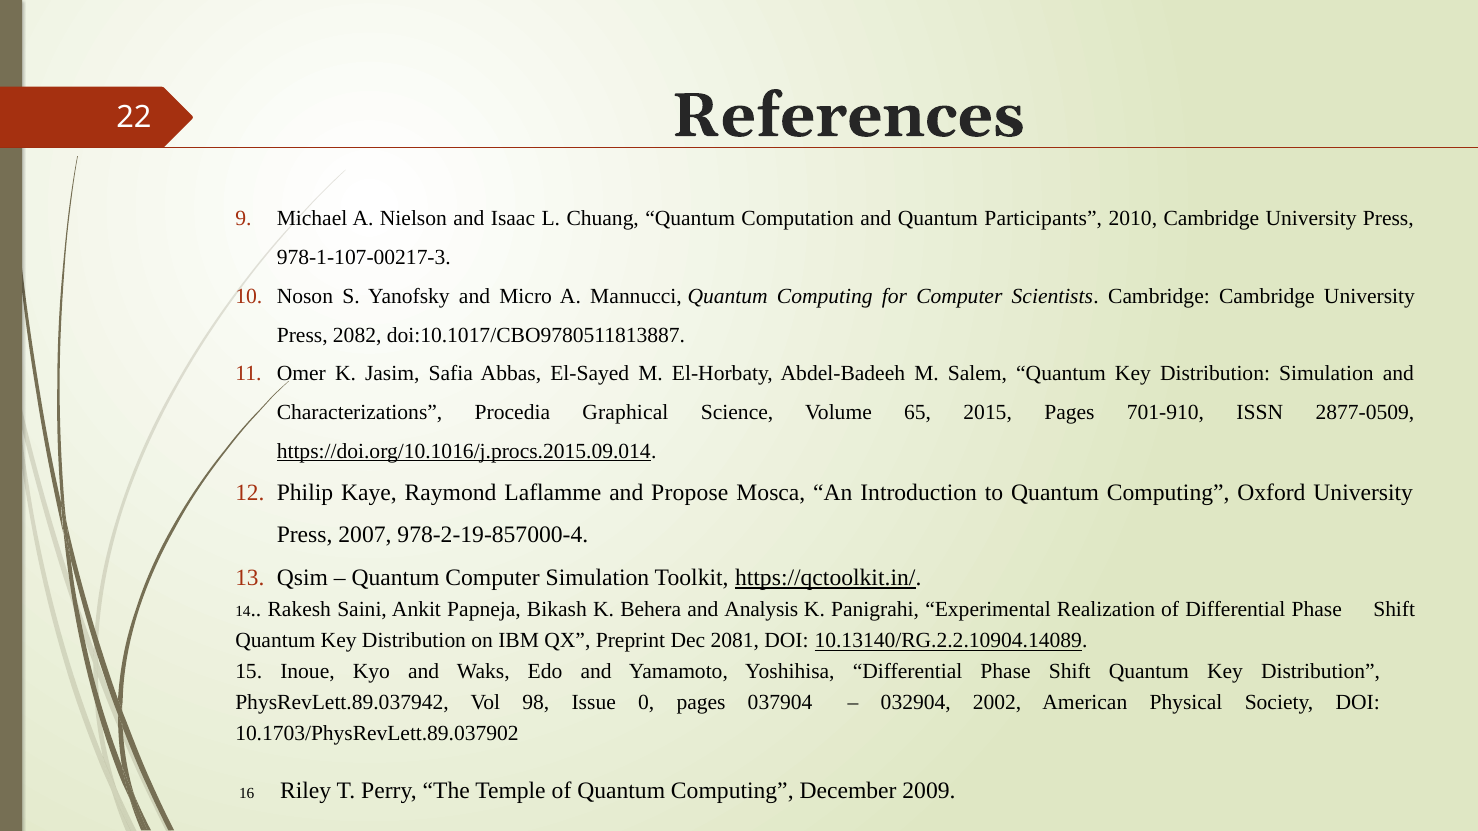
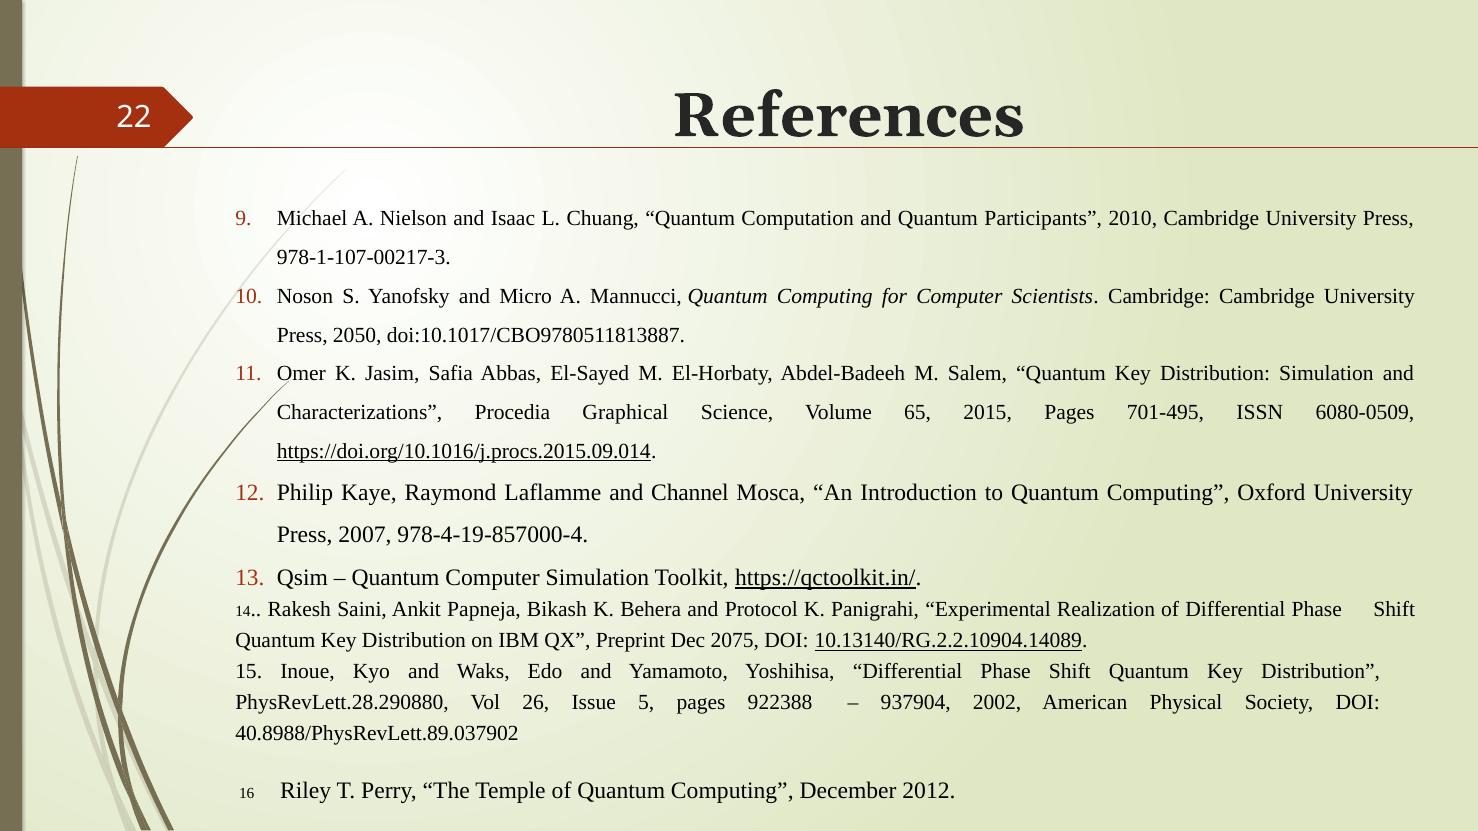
2082: 2082 -> 2050 (357, 335)
701-910: 701-910 -> 701-495 (1166, 413)
2877-0509: 2877-0509 -> 6080-0509 (1365, 413)
Propose: Propose -> Channel (690, 493)
978-2-19-857000-4: 978-2-19-857000-4 -> 978-4-19-857000-4 (493, 535)
Analysis: Analysis -> Protocol (761, 610)
2081: 2081 -> 2075 (735, 641)
PhysRevLett.89.037942: PhysRevLett.89.037942 -> PhysRevLett.28.290880 (342, 703)
98: 98 -> 26 (536, 703)
0: 0 -> 5 (646, 703)
037904: 037904 -> 922388 (780, 703)
032904: 032904 -> 937904 (916, 703)
10.1703/PhysRevLett.89.037902: 10.1703/PhysRevLett.89.037902 -> 40.8988/PhysRevLett.89.037902 (377, 734)
2009: 2009 -> 2012 (929, 791)
